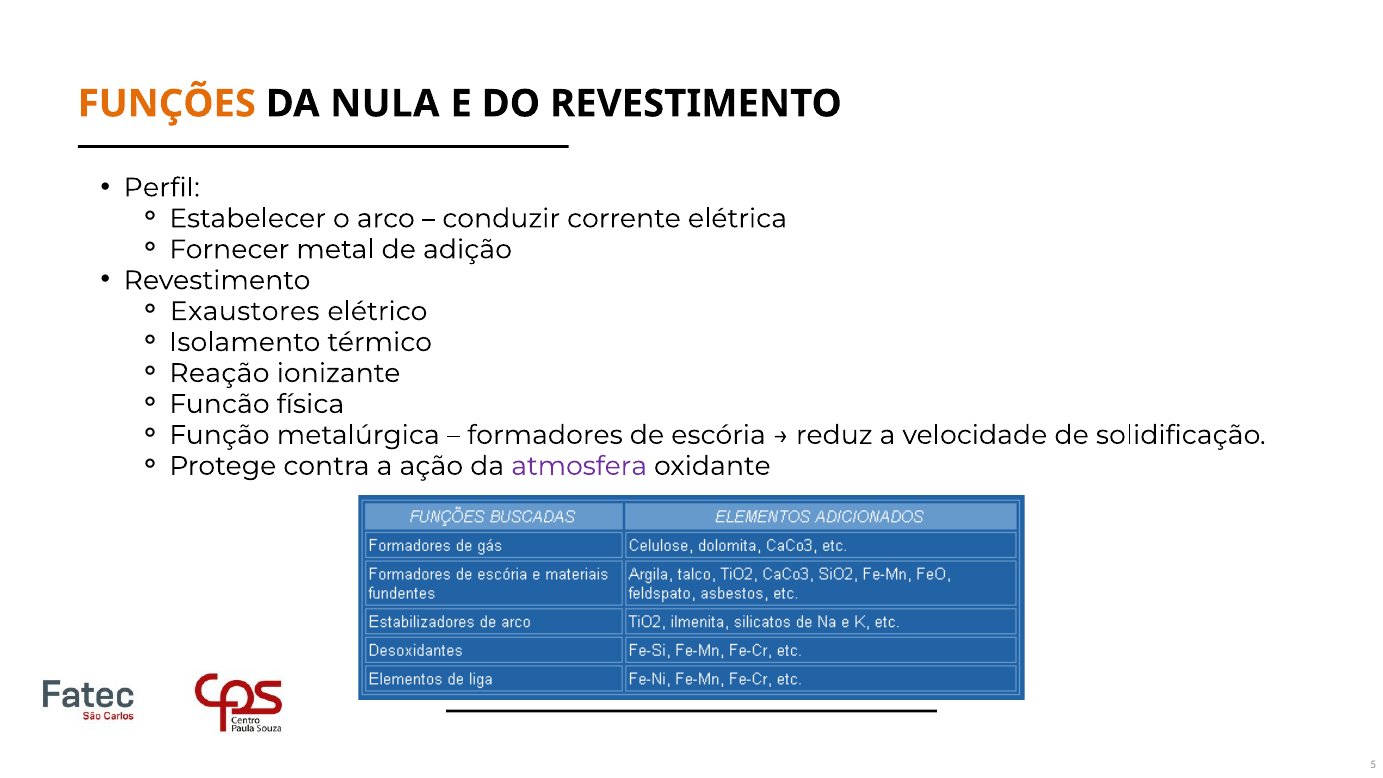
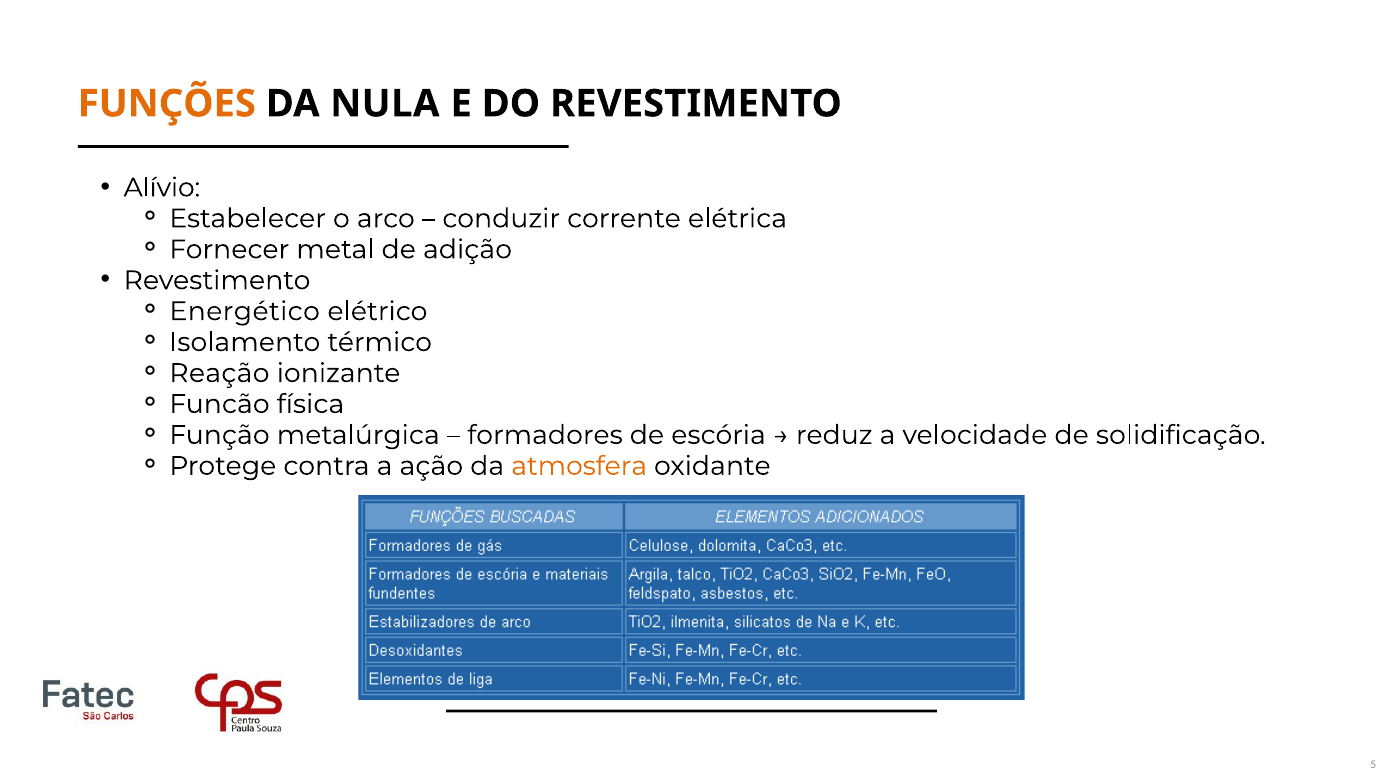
Perfil: Perfil -> Alívio (162, 188)
Exaustores: Exaustores -> Energético (245, 311)
atmosfera colour: purple -> orange (579, 466)
